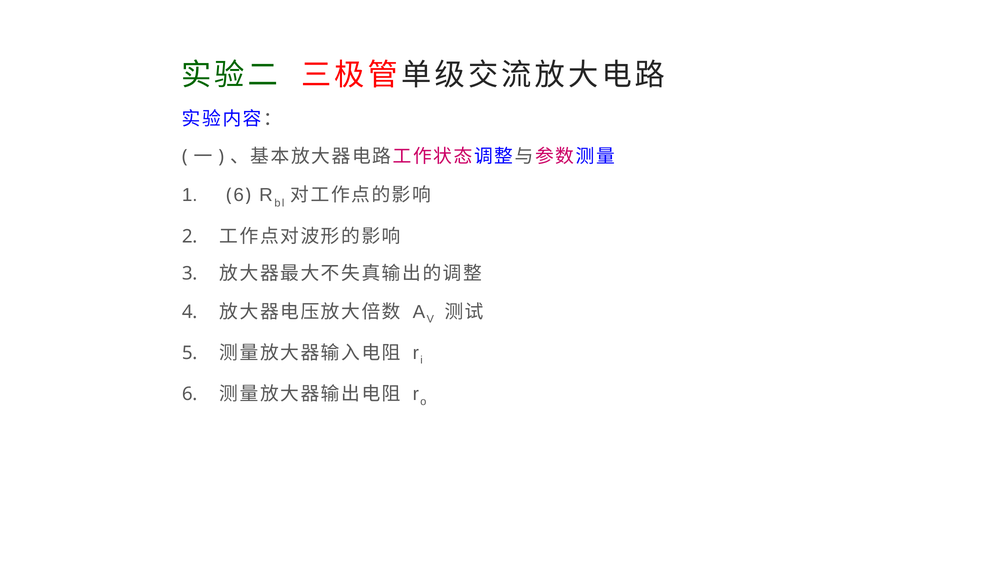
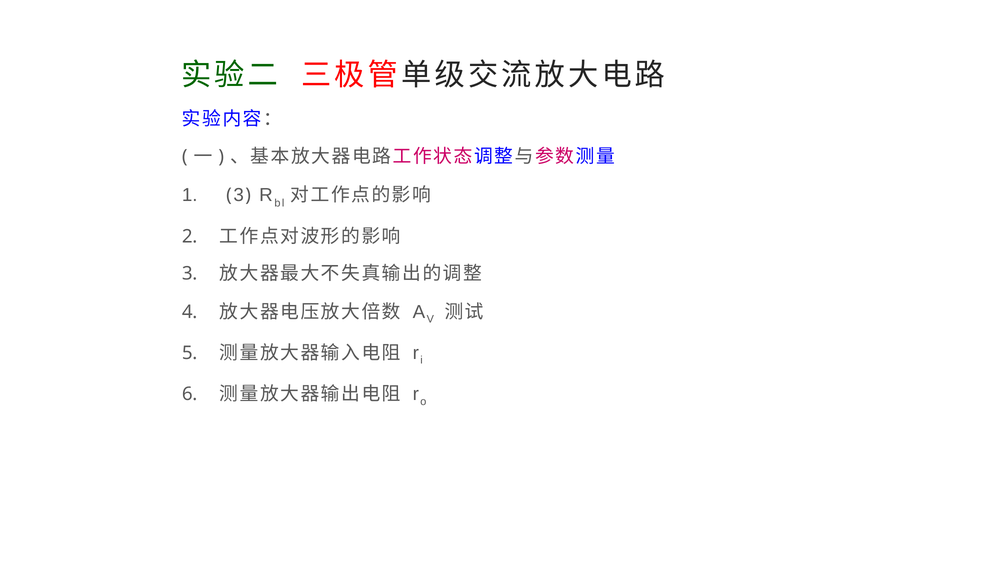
6: 6 -> 3 (239, 195)
